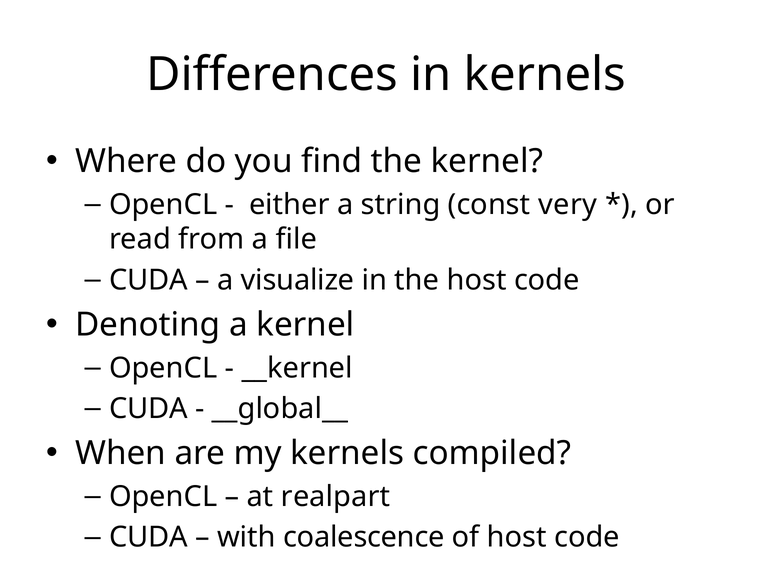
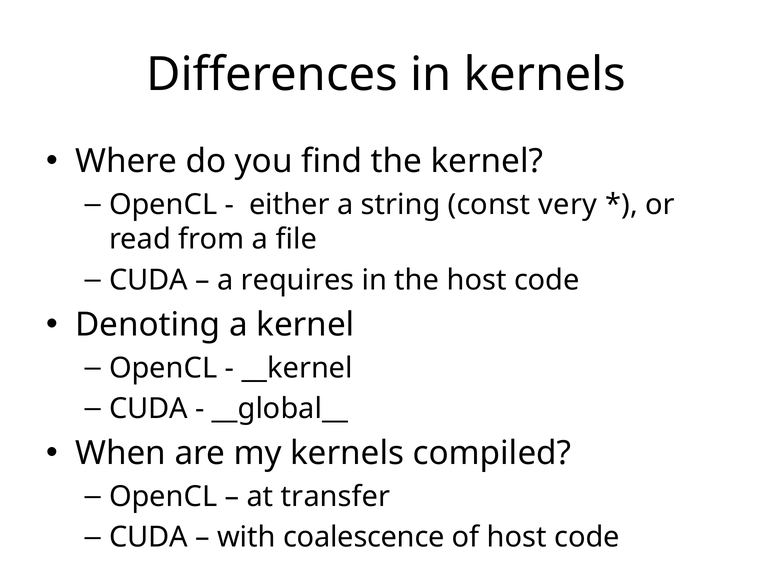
visualize: visualize -> requires (298, 280)
realpart: realpart -> transfer (336, 496)
